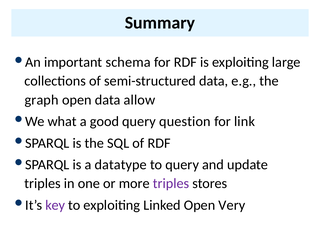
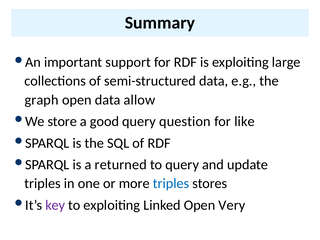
schema: schema -> support (128, 62)
what: what -> store (62, 121)
link: link -> like (245, 121)
datatype: datatype -> returned (121, 165)
triples colour: purple -> blue (171, 183)
